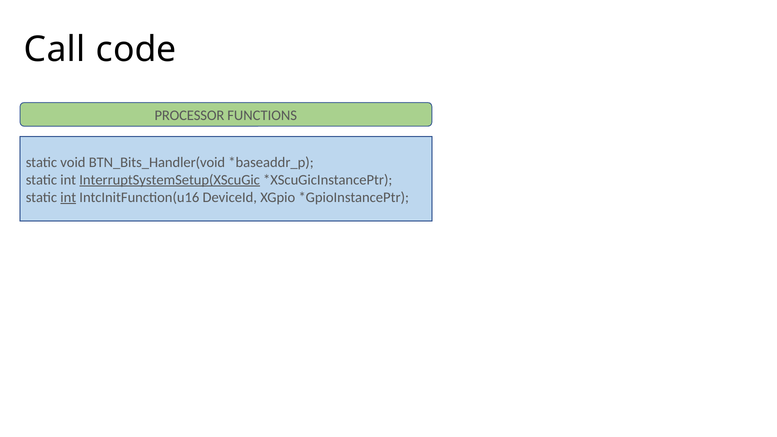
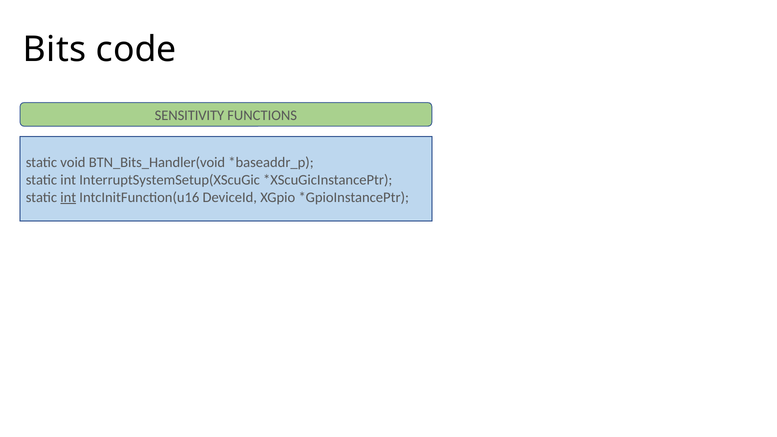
Call: Call -> Bits (55, 50)
PROCESSOR: PROCESSOR -> SENSITIVITY (189, 115)
InterruptSystemSetup(XScuGic underline: present -> none (170, 180)
